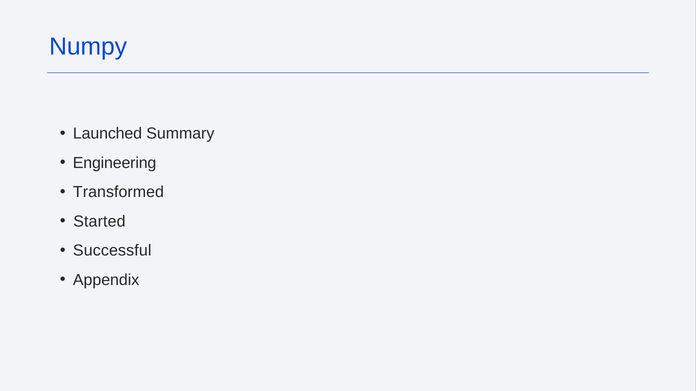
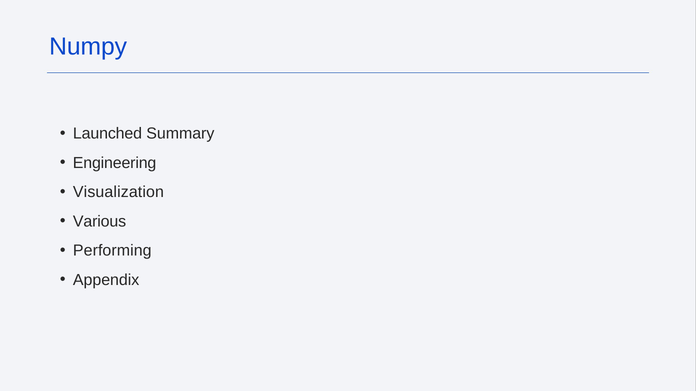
Transformed: Transformed -> Visualization (118, 192)
Started: Started -> Various (100, 222)
Successful: Successful -> Performing (112, 251)
